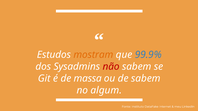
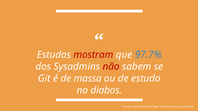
mostram colour: orange -> red (93, 55)
99.9%: 99.9% -> 97.7% (148, 55)
de sabem: sabem -> estudo (146, 79)
algum: algum -> diabos (106, 91)
